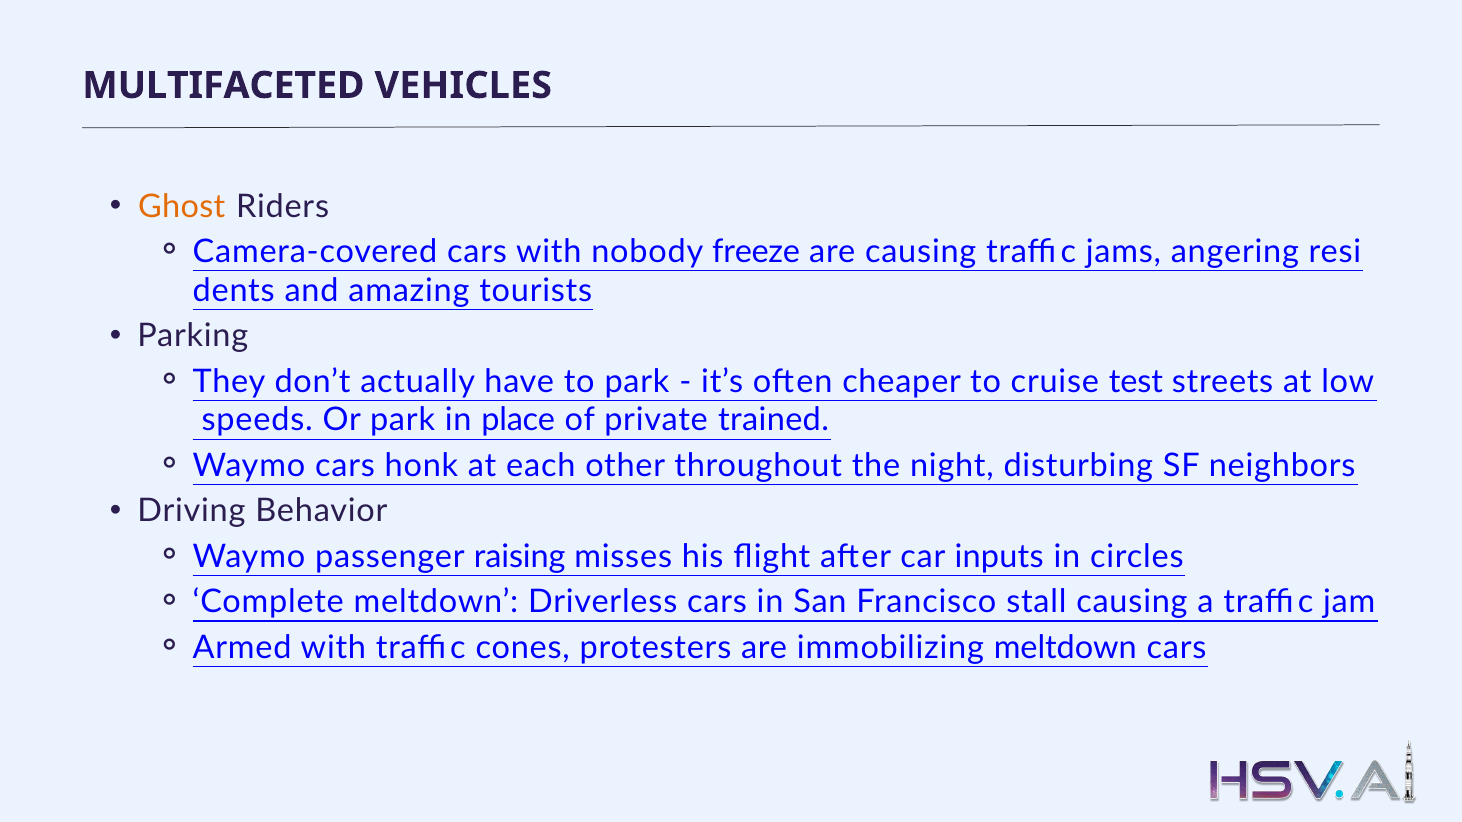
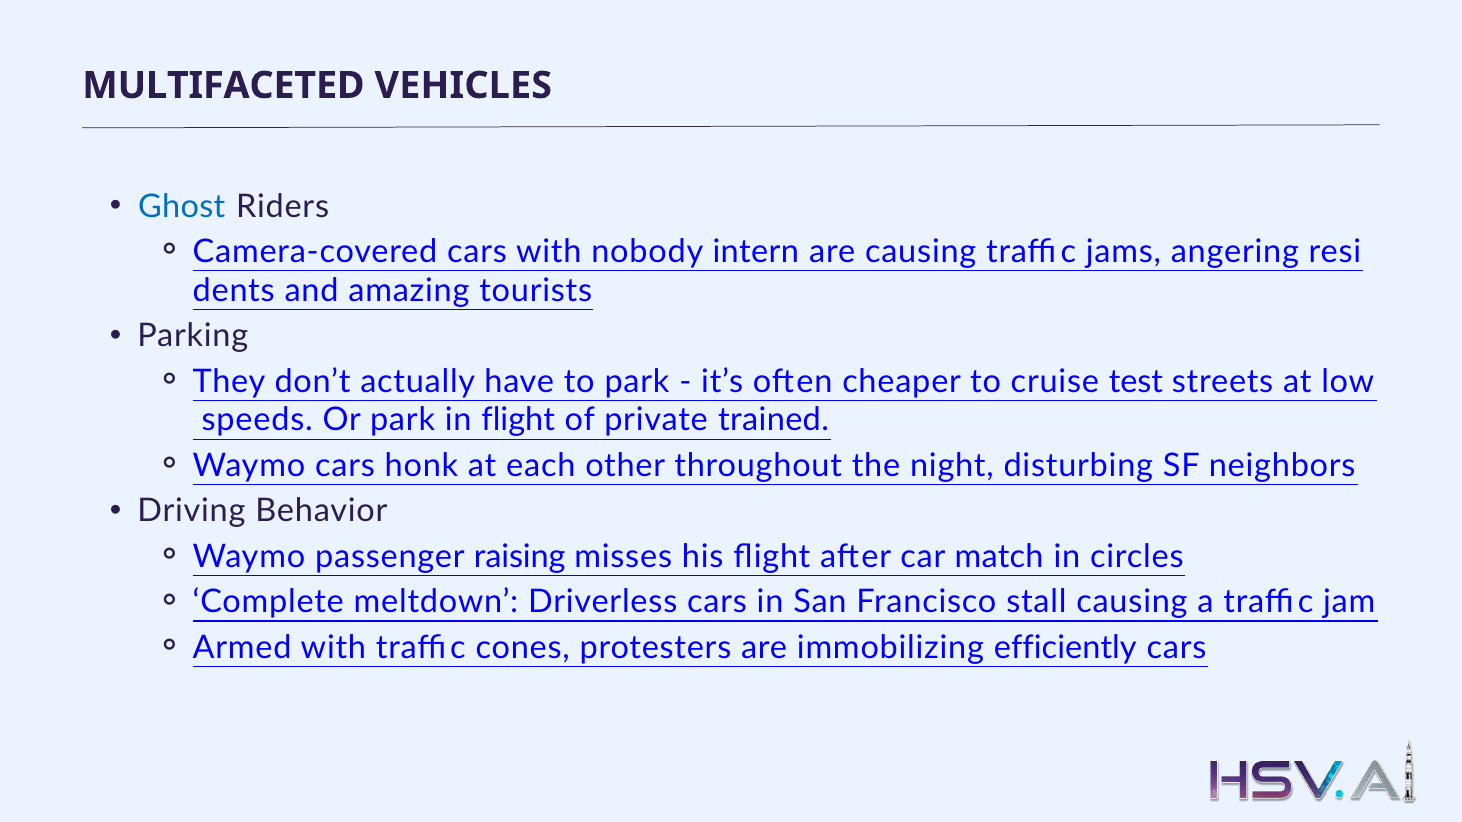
Ghost colour: orange -> blue (182, 206)
freeze: freeze -> intern (756, 252)
in place: place -> flight (518, 420)
inputs: inputs -> match (999, 557)
immobilizing meltdown: meltdown -> efficiently (1065, 648)
